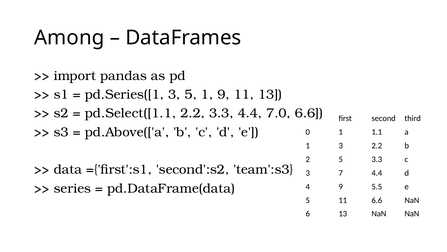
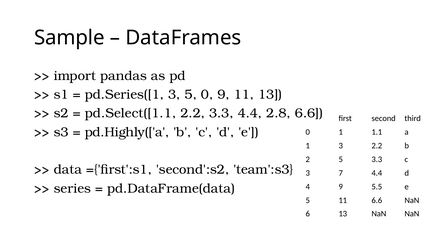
Among: Among -> Sample (69, 38)
5 1: 1 -> 0 (207, 94)
7.0: 7.0 -> 2.8 (279, 113)
pd.Above(['a: pd.Above(['a -> pd.Highly(['a (127, 132)
